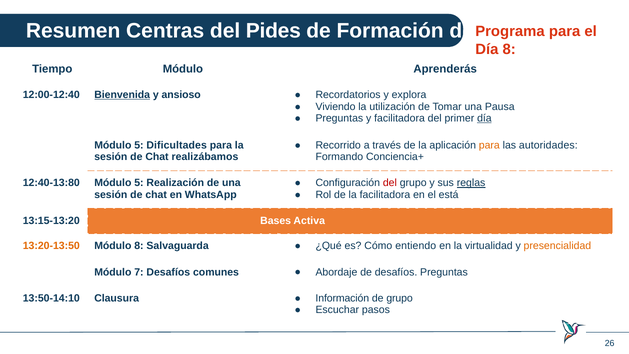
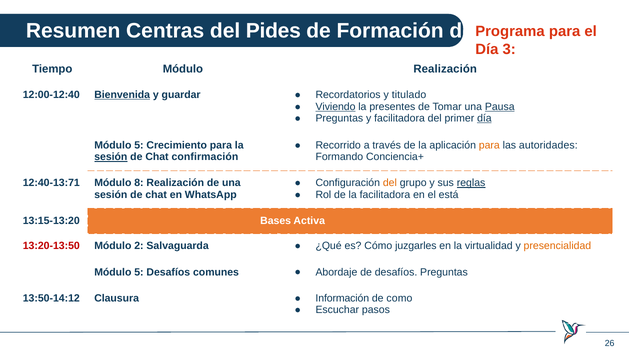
Día 8: 8 -> 3 (509, 49)
Módulo Aprenderás: Aprenderás -> Realización (445, 69)
ansioso: ansioso -> guardar (181, 95)
explora: explora -> titulado (409, 95)
Viviendo underline: none -> present (335, 107)
utilización: utilización -> presentes (392, 107)
Pausa underline: none -> present (500, 107)
Dificultades: Dificultades -> Crecimiento (177, 145)
sesión underline: none -> present (111, 157)
realizábamos: realizábamos -> confirmación (205, 157)
12:40-13:80: 12:40-13:80 -> 12:40-13:71 (51, 183)
5: 5 -> 8 (139, 183)
del colour: red -> orange (390, 183)
13:20-13:50 colour: orange -> red (51, 246)
Módulo 8: 8 -> 2 (139, 246)
entiendo: entiendo -> juzgarles (416, 246)
7: 7 -> 5 (139, 272)
13:50-14:10: 13:50-14:10 -> 13:50-14:12 (51, 298)
de grupo: grupo -> como (399, 298)
